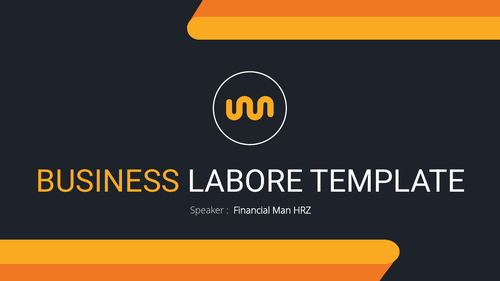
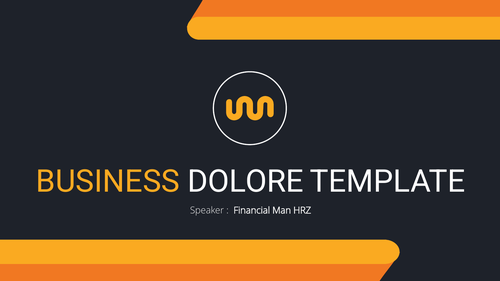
LABORE: LABORE -> DOLORE (246, 182)
